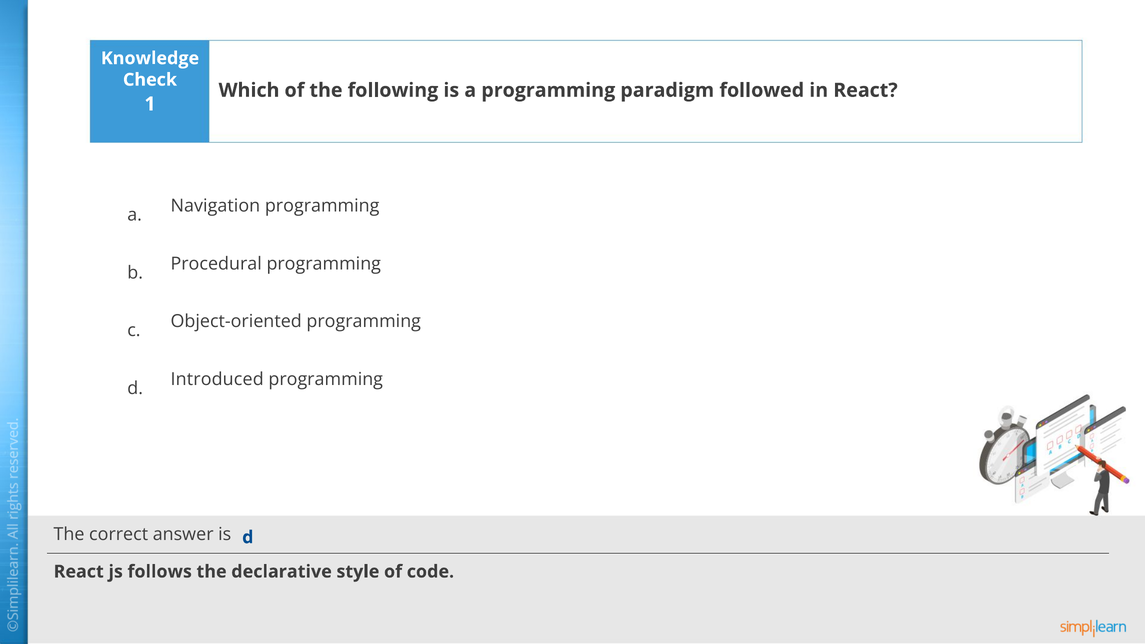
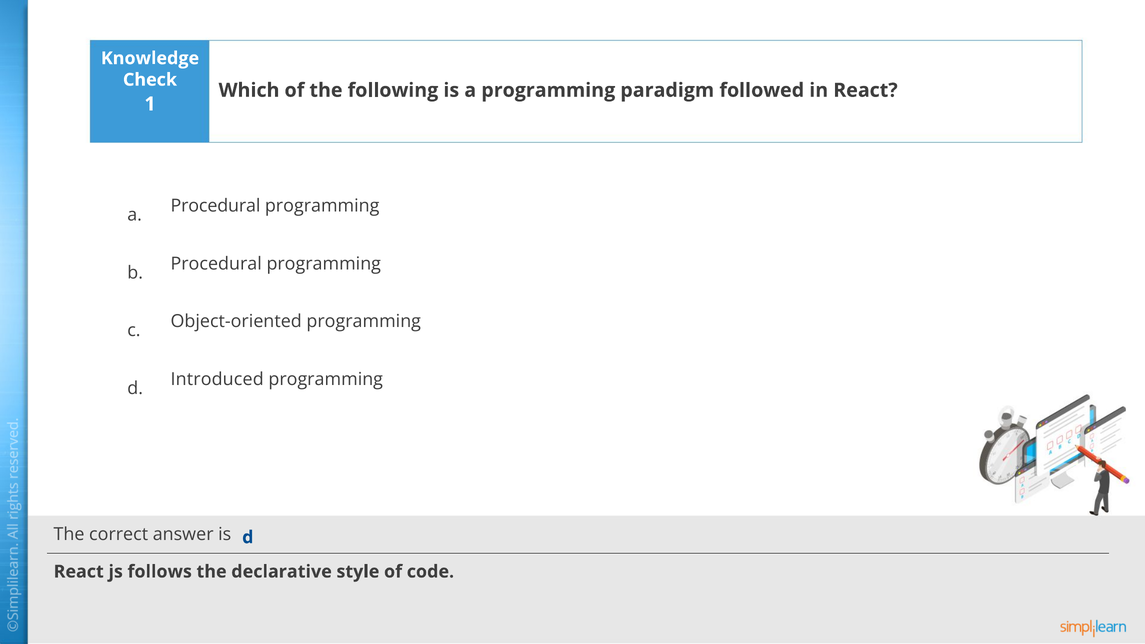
Navigation: Navigation -> Procedural (215, 206)
